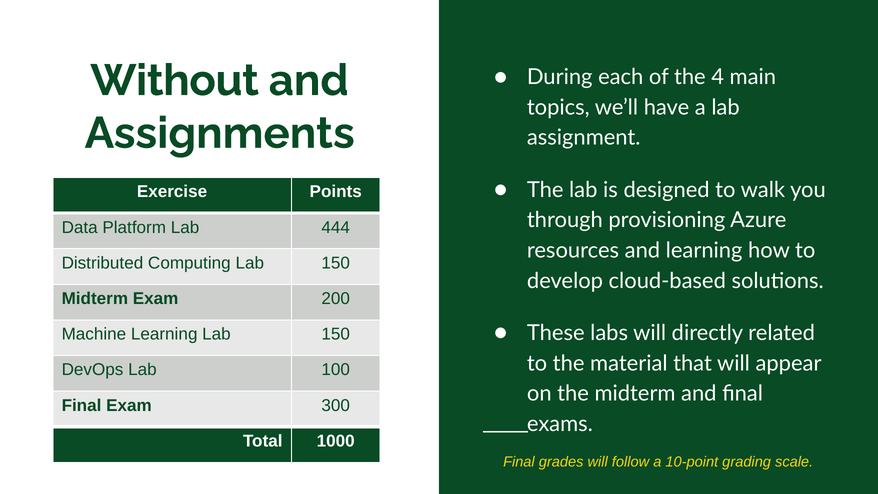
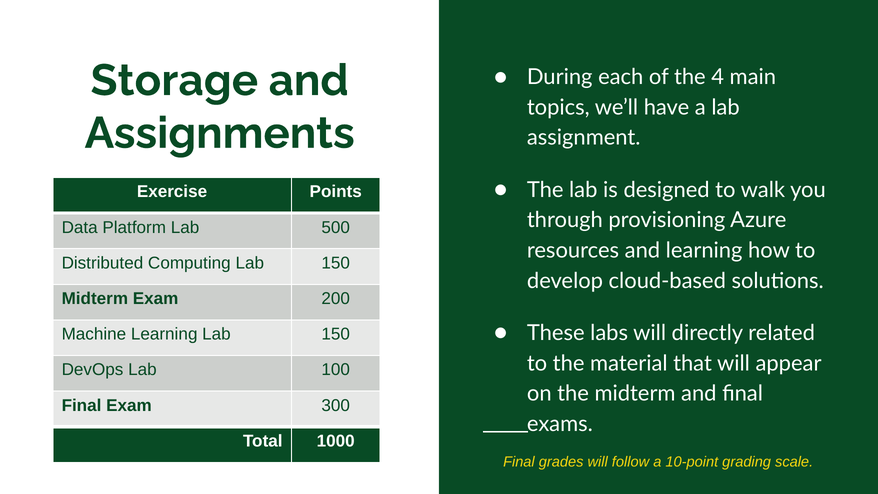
Without: Without -> Storage (174, 81)
444: 444 -> 500 (336, 227)
